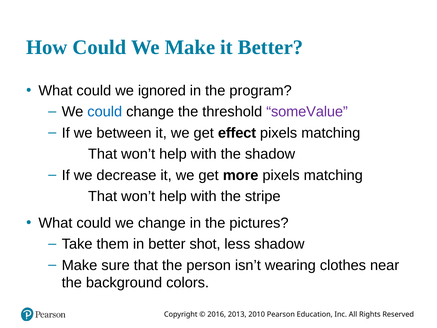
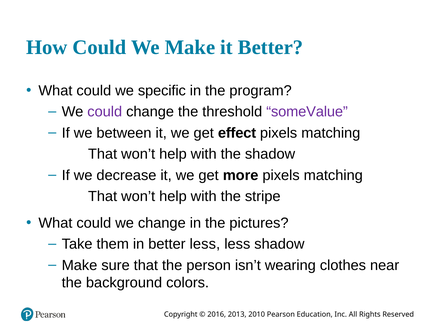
ignored: ignored -> specific (162, 91)
could colour: blue -> purple (105, 112)
better shot: shot -> less (205, 244)
